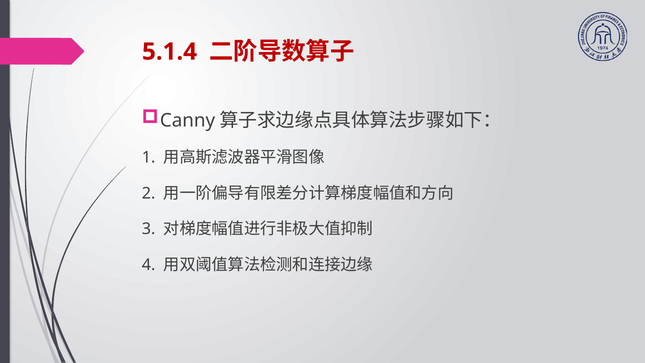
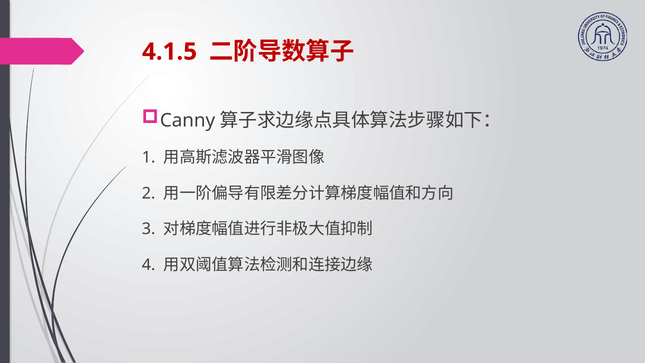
5.1.4: 5.1.4 -> 4.1.5 (170, 52)
